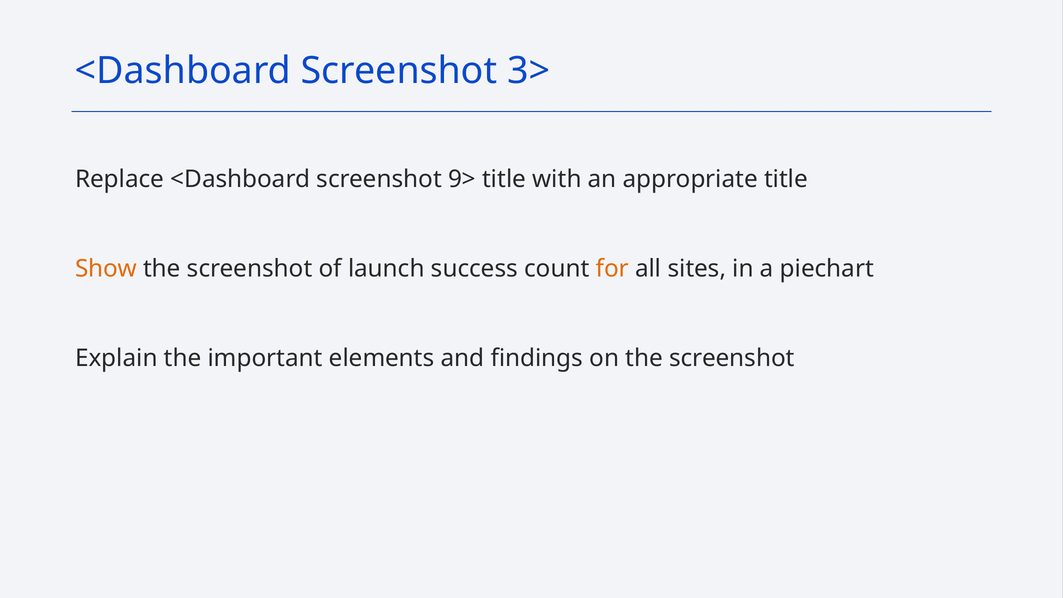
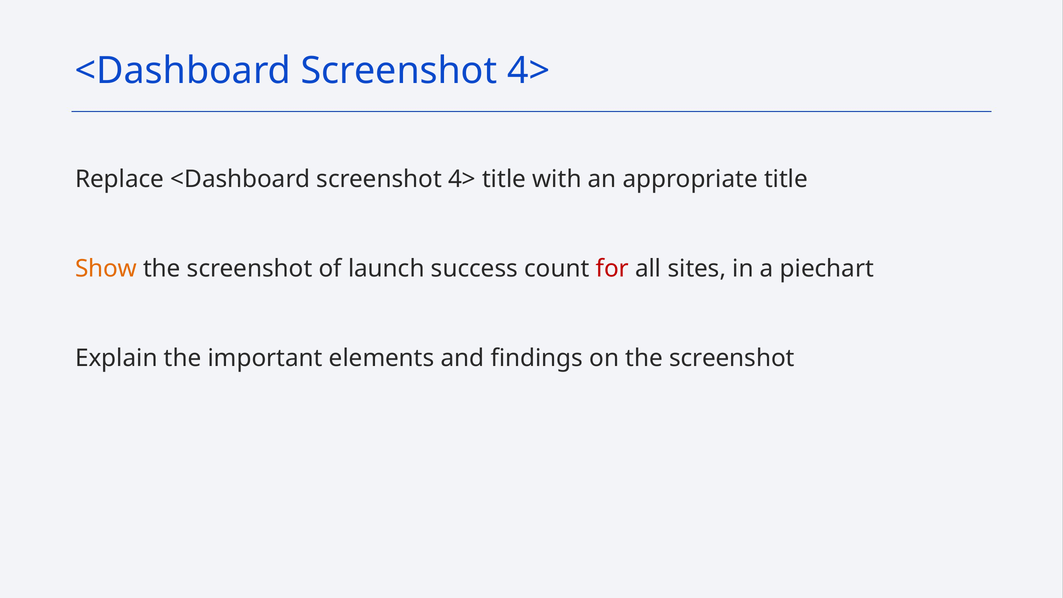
3>: 3> -> 4> (529, 71)
Replace <Dashboard screenshot 9>: 9> -> 4> (462, 179)
for colour: orange -> red (612, 269)
